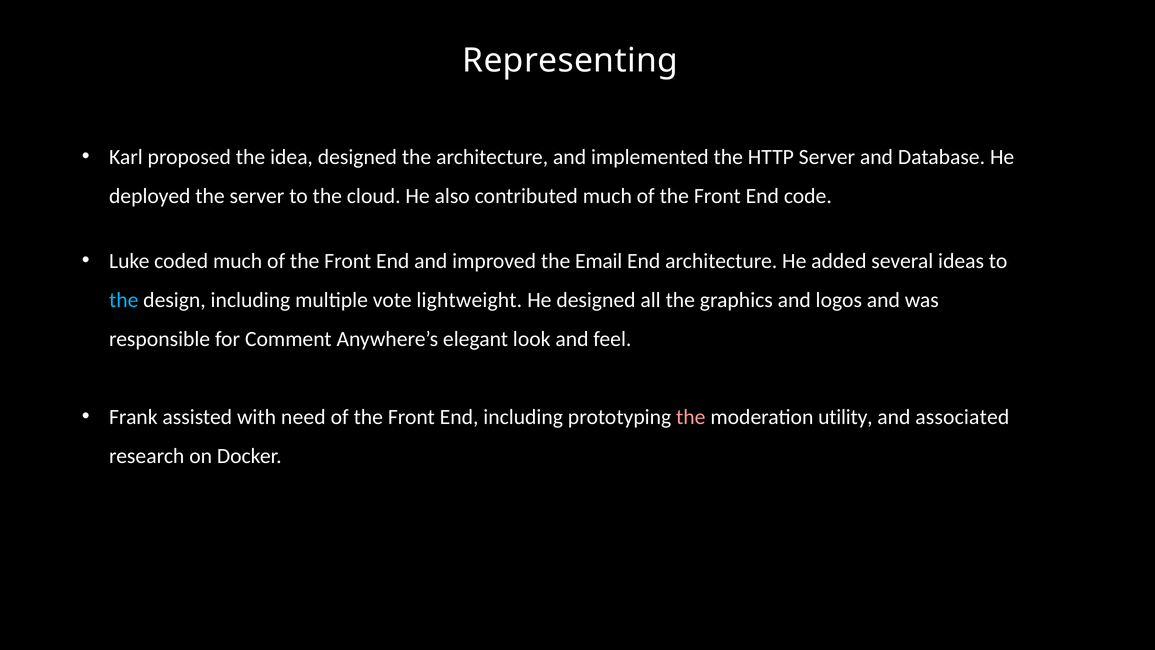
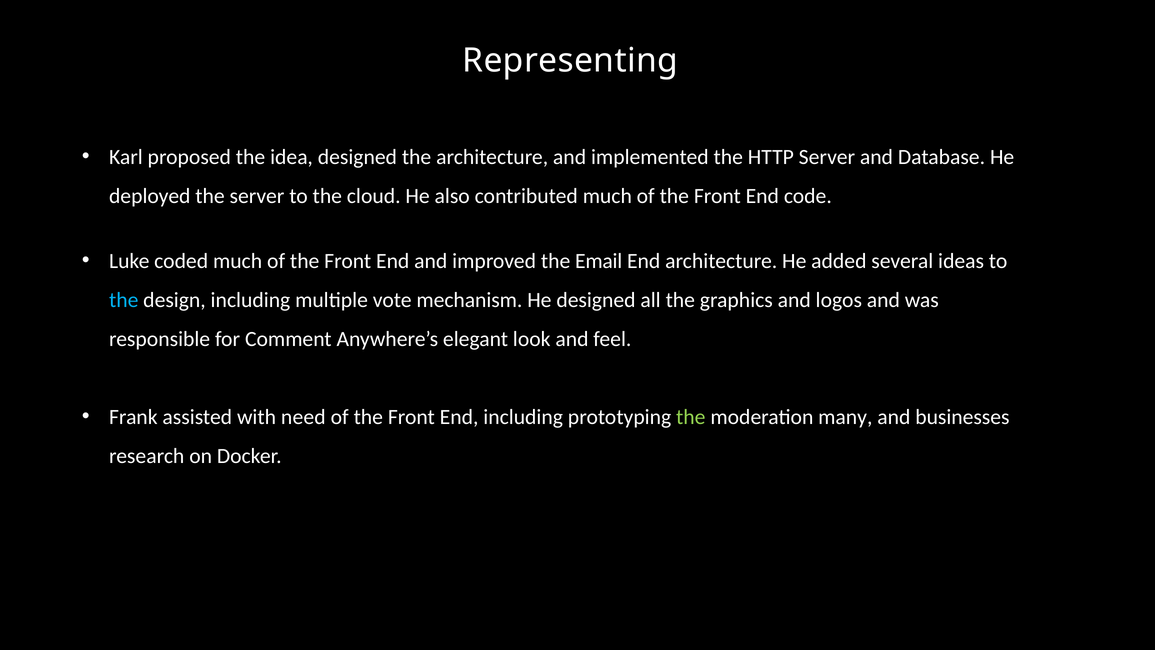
lightweight: lightweight -> mechanism (469, 300)
the colour: pink -> light green (691, 417)
utility: utility -> many (845, 417)
associated: associated -> businesses (962, 417)
